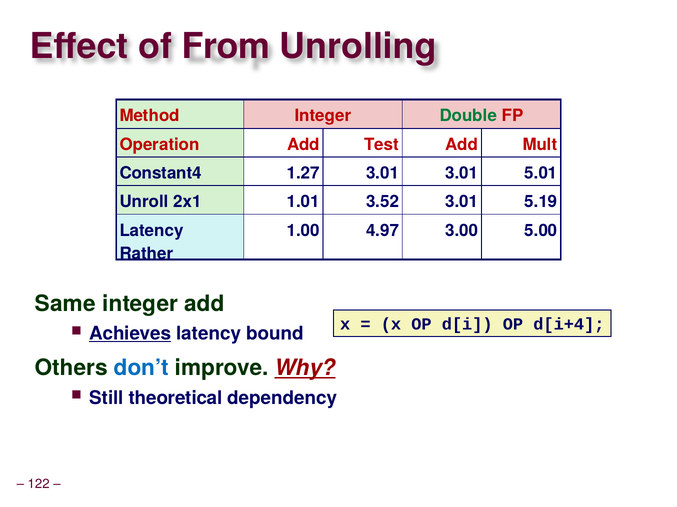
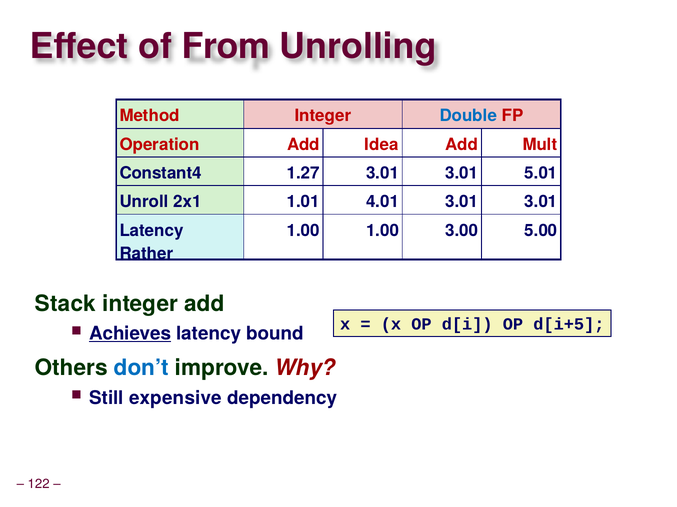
Double colour: green -> blue (468, 116)
Test: Test -> Idea (381, 145)
3.52: 3.52 -> 4.01 (382, 202)
5.19: 5.19 -> 3.01 (541, 202)
1.00 4.97: 4.97 -> 1.00 (382, 231)
Same: Same -> Stack (65, 304)
d[i+4: d[i+4 -> d[i+5 (569, 325)
Why underline: present -> none (305, 368)
theoretical: theoretical -> expensive (175, 398)
